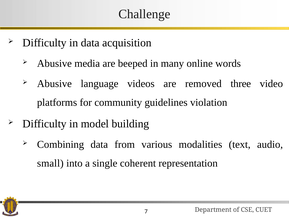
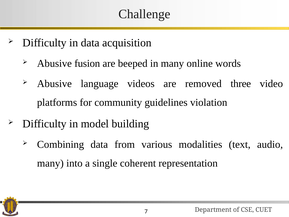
media: media -> fusion (87, 63)
small: small -> many (50, 163)
